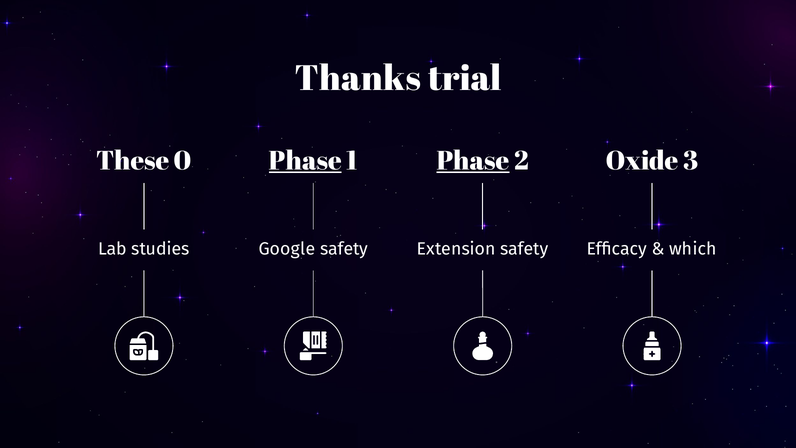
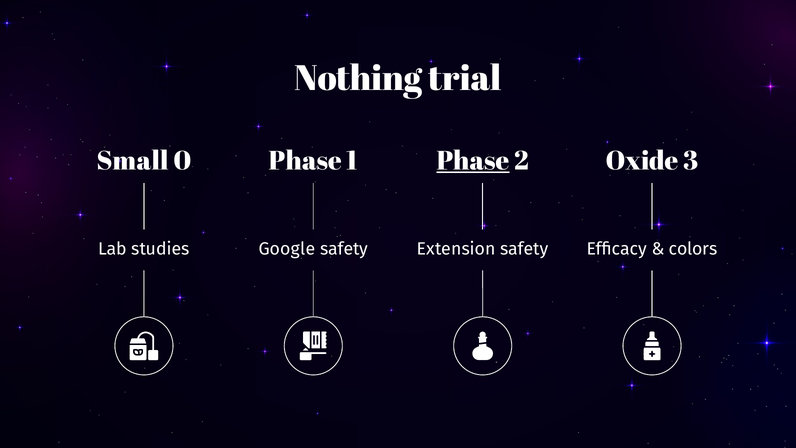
Thanks: Thanks -> Nothing (358, 79)
These: These -> Small (133, 161)
Phase underline: present -> none (305, 161)
which: which -> colors (693, 249)
